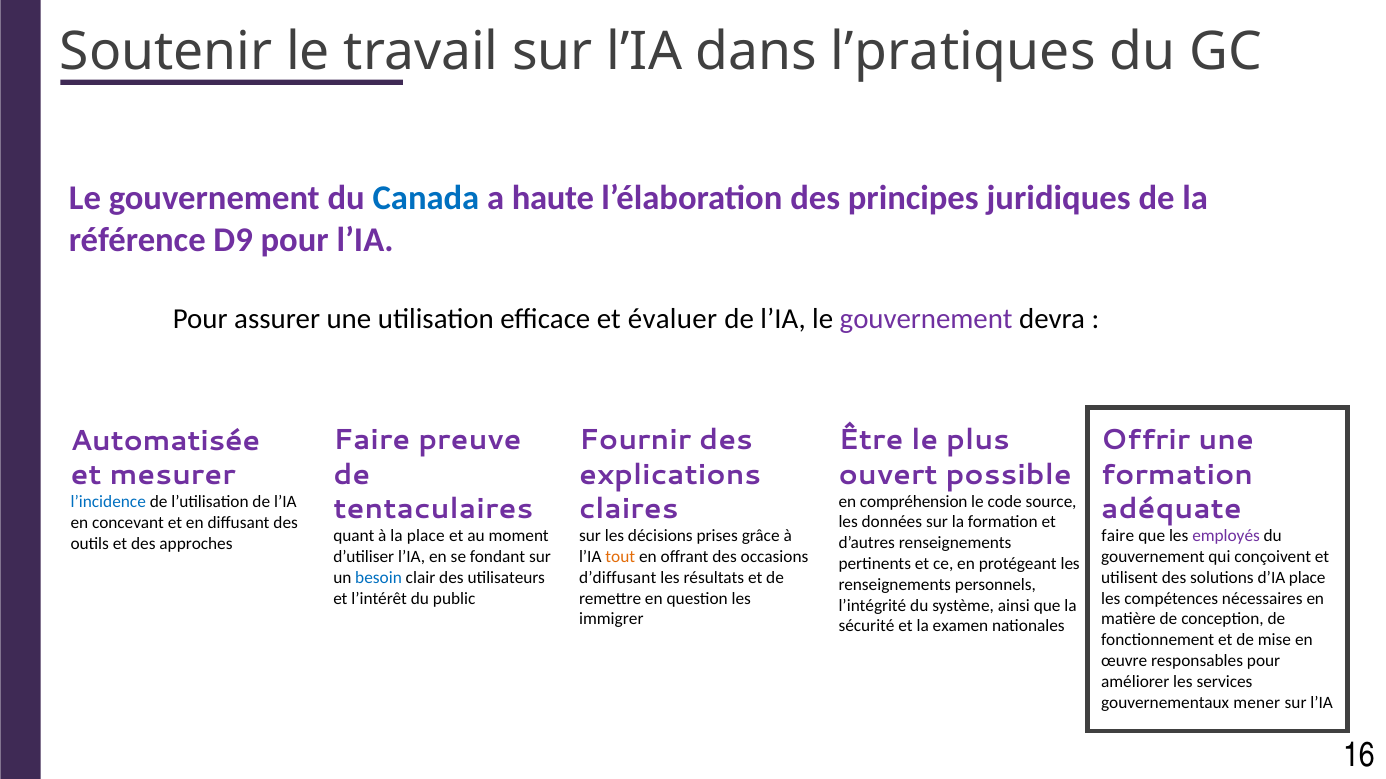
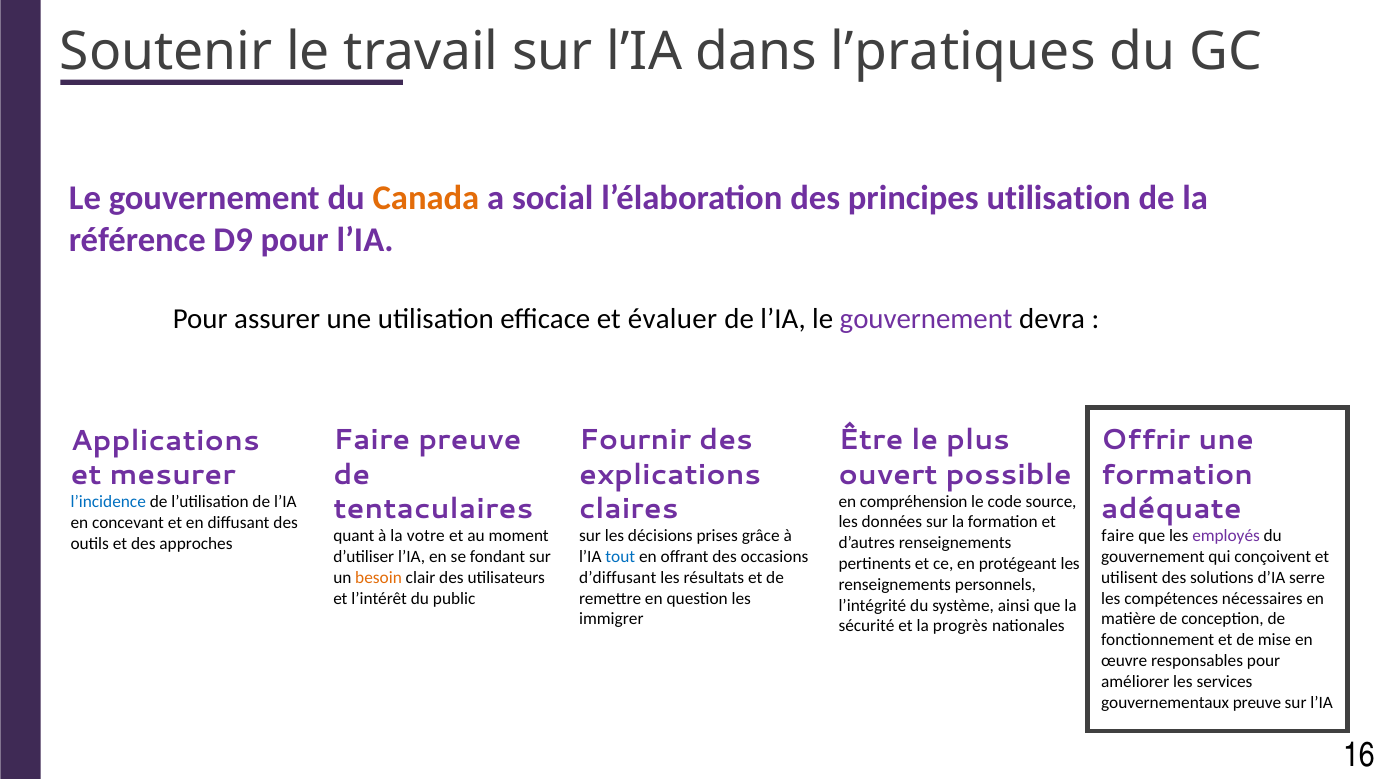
Canada colour: blue -> orange (426, 198)
haute: haute -> social (553, 198)
principes juridiques: juridiques -> utilisation (1059, 198)
Automatisée: Automatisée -> Applications (165, 441)
la place: place -> votre (426, 537)
tout colour: orange -> blue (620, 557)
besoin colour: blue -> orange (379, 578)
d’IA place: place -> serre (1307, 578)
examen: examen -> progrès (960, 627)
gouvernementaux mener: mener -> preuve (1257, 703)
